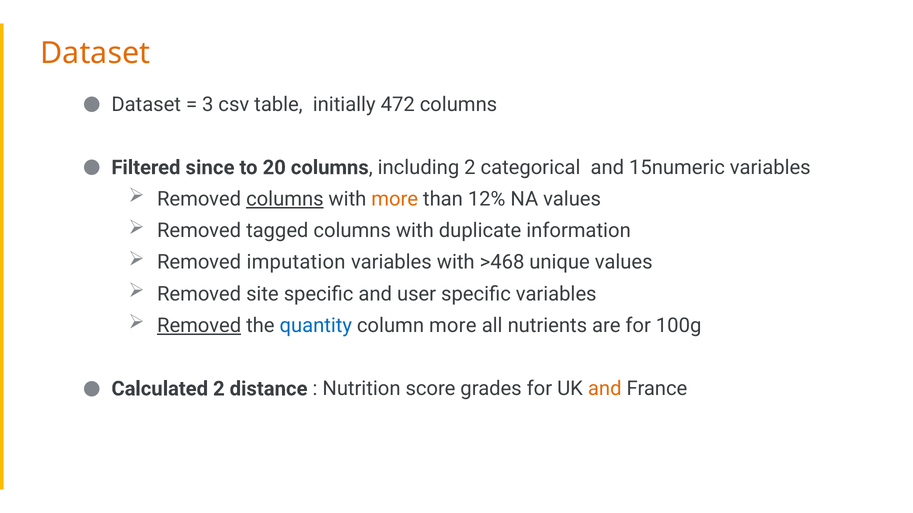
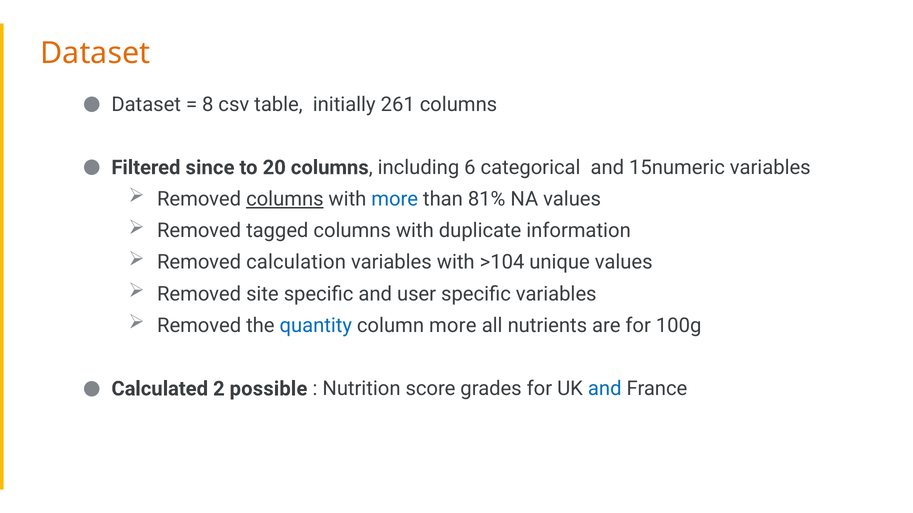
3: 3 -> 8 (208, 104)
472: 472 -> 261 (398, 104)
including 2: 2 -> 6 (470, 168)
more colour: orange -> blue (395, 199)
12%: 12% -> 81% (487, 199)
imputation: imputation -> calculation (296, 263)
>468: >468 -> >104 (502, 263)
Removed underline: present -> none (199, 326)
distance: distance -> possible (268, 389)
and colour: orange -> blue (605, 389)
